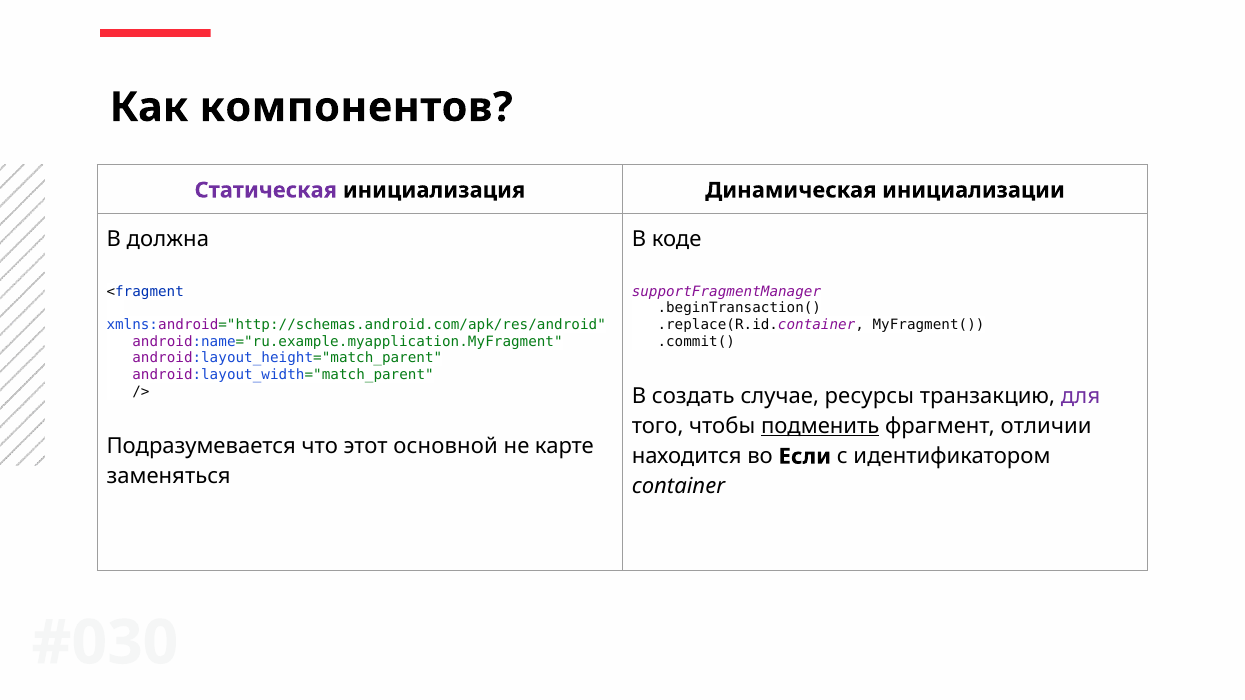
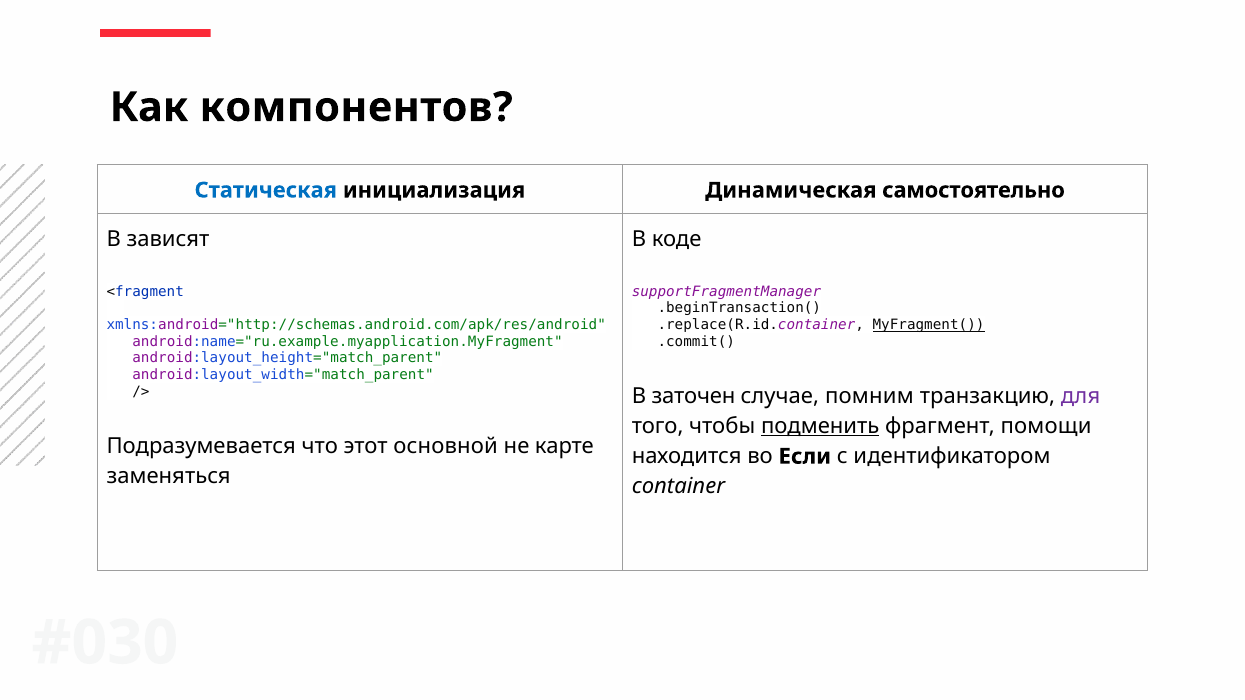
Статическая colour: purple -> blue (266, 190)
инициализации: инициализации -> самостоятельно (973, 190)
должна: должна -> зависят (168, 239)
MyFragment( underline: none -> present (929, 325)
создать: создать -> заточен (693, 396)
ресурсы: ресурсы -> помним (869, 396)
отличии: отличии -> помощи (1046, 426)
